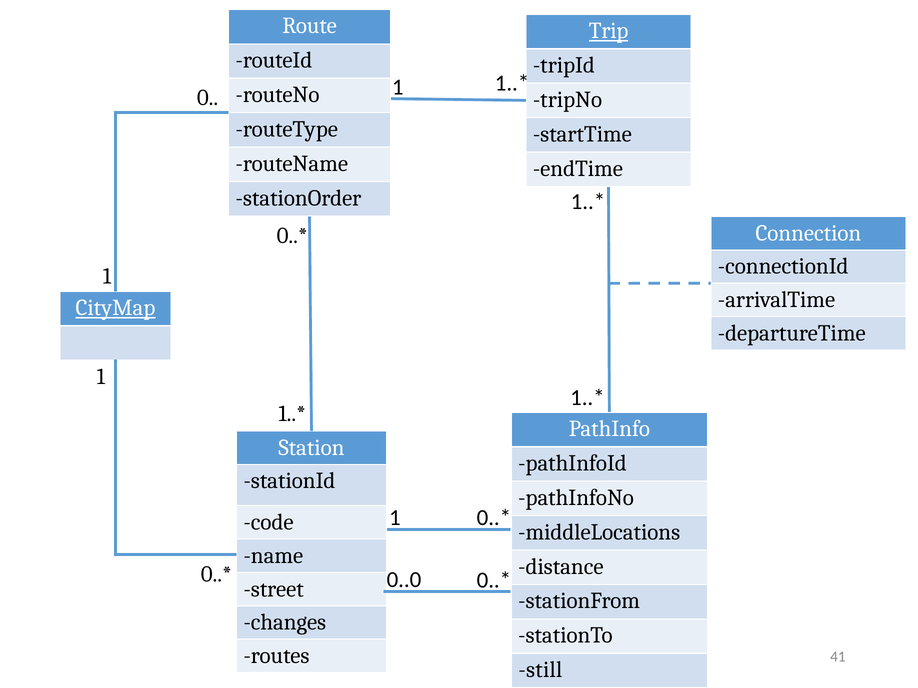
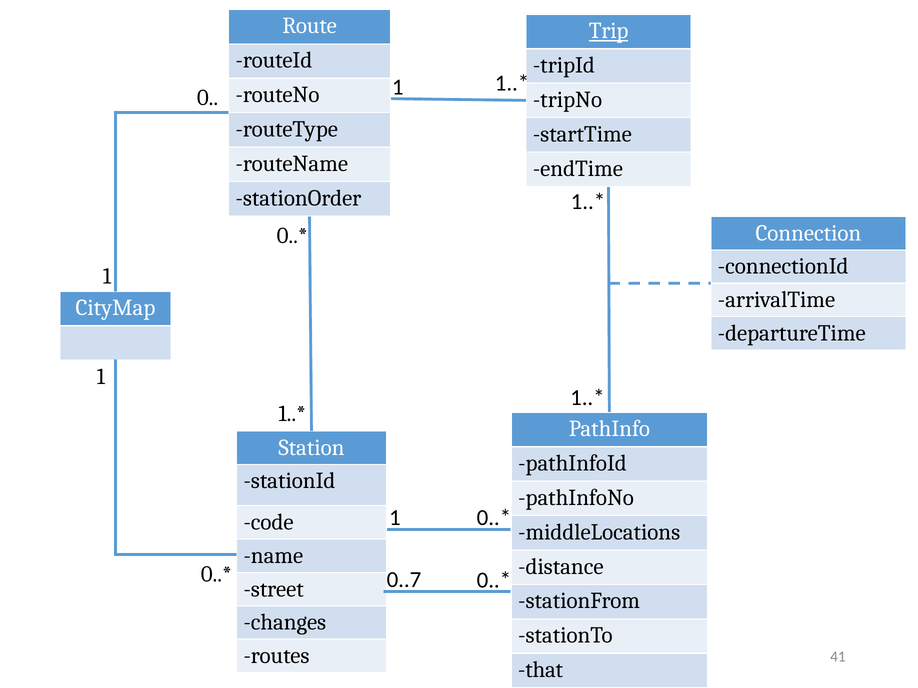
CityMap underline: present -> none (115, 308)
0..0: 0..0 -> 0..7 (404, 580)
still: still -> that (541, 670)
